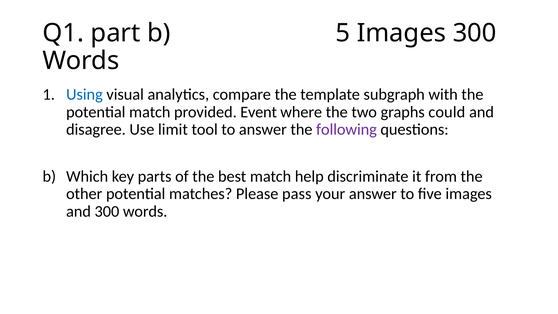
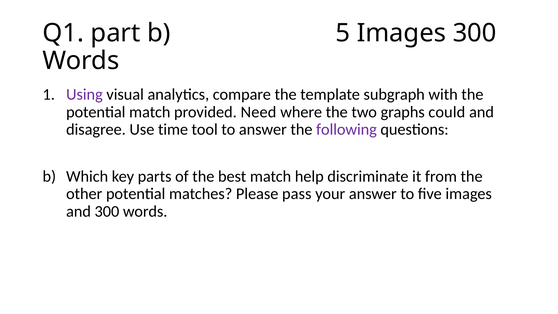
Using colour: blue -> purple (84, 94)
Event: Event -> Need (258, 112)
limit: limit -> time (173, 130)
